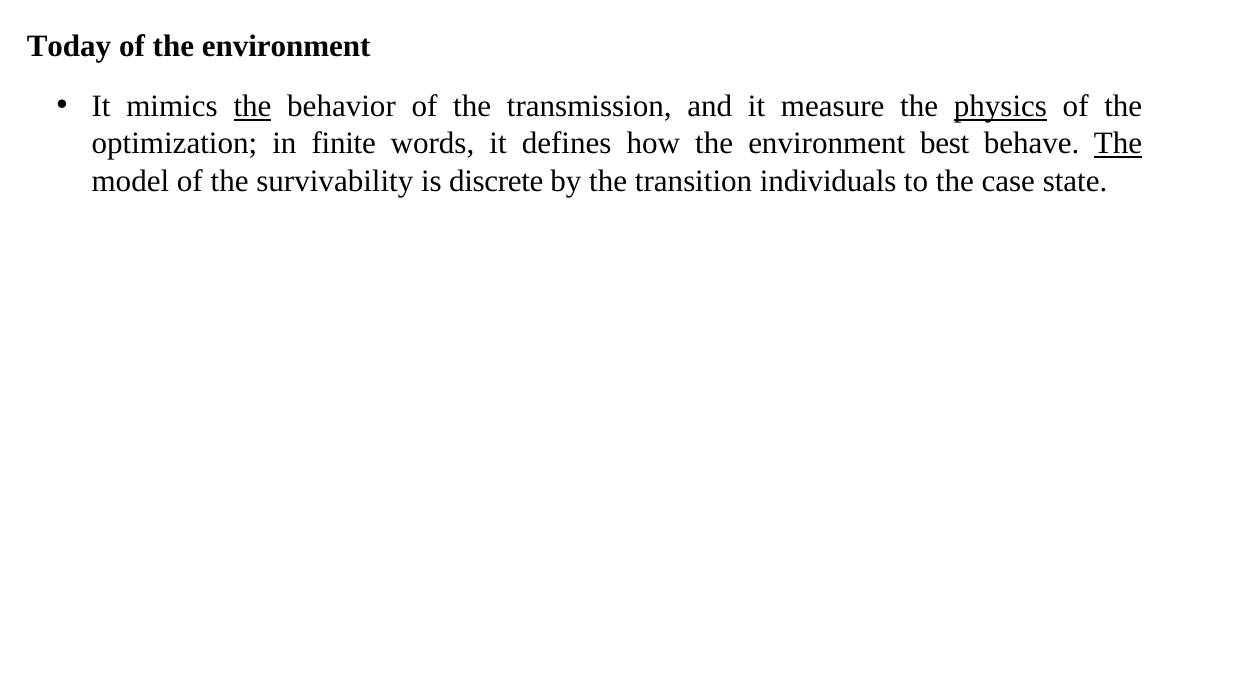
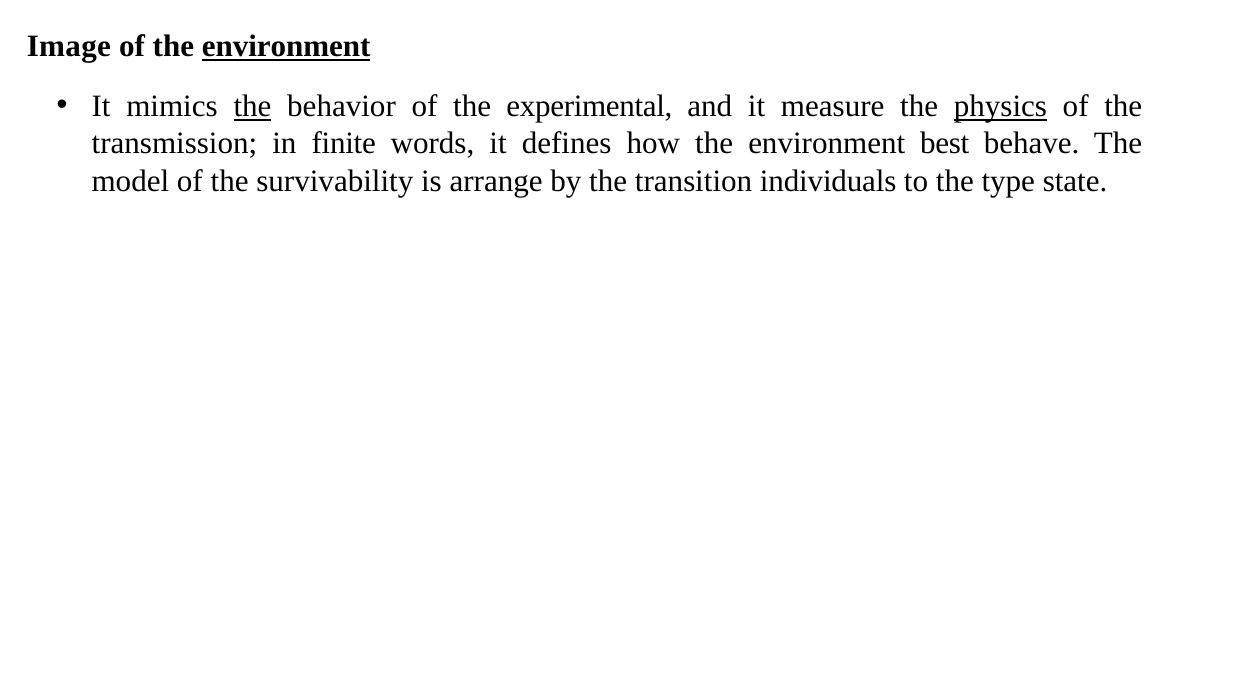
Today: Today -> Image (69, 46)
environment underline: none -> present (286, 46)
transmission: transmission -> experimental (589, 106)
optimization: optimization -> transmission (174, 144)
The underline: present -> none (1118, 144)
discrete: discrete -> arrange (496, 181)
case: case -> type (1008, 181)
